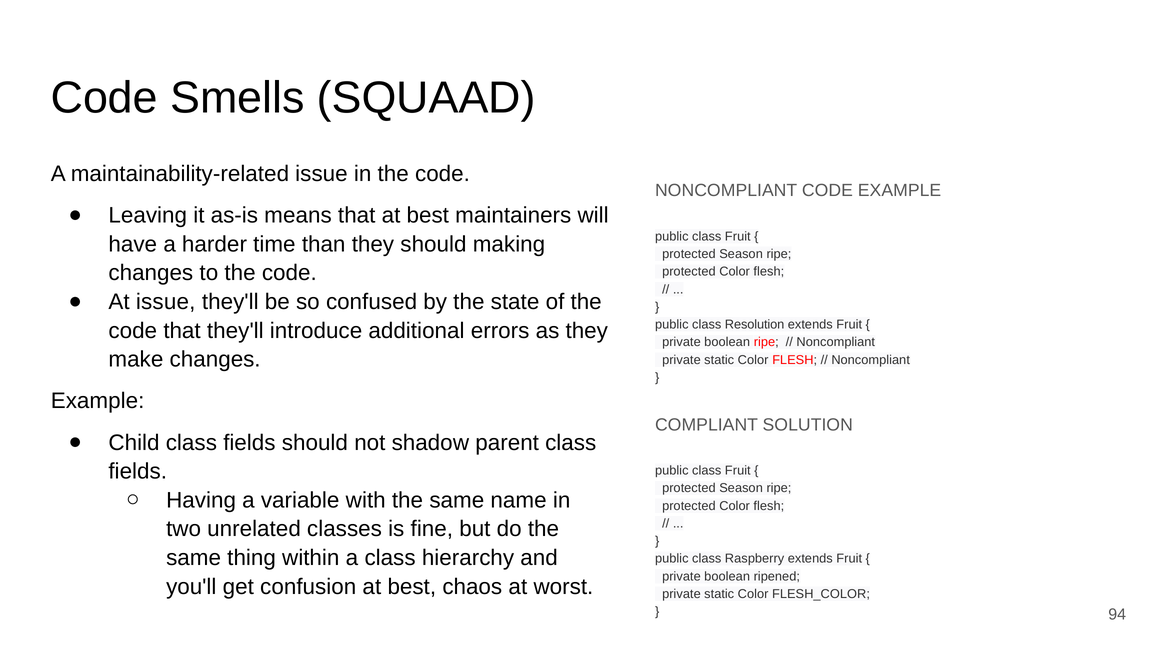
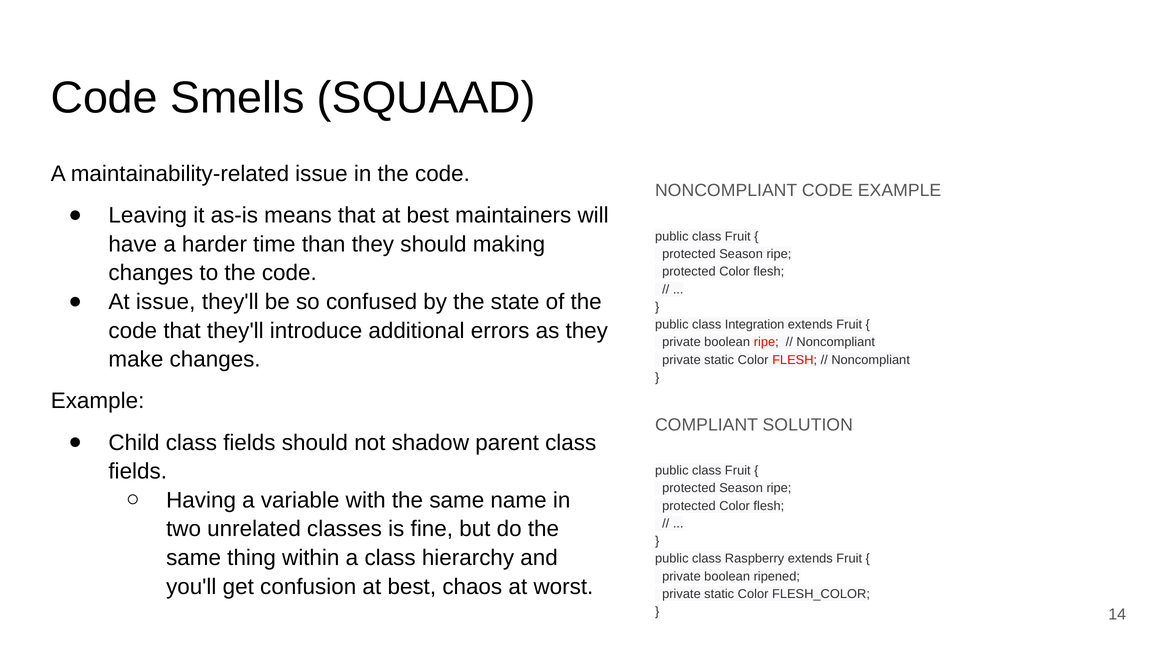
Resolution: Resolution -> Integration (755, 324)
94: 94 -> 14 (1117, 614)
